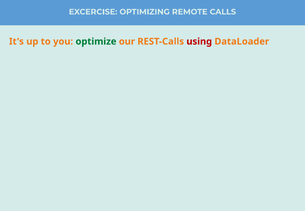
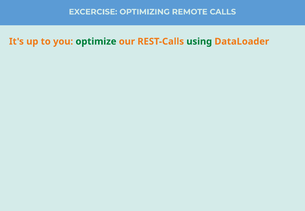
using colour: red -> green (199, 42)
